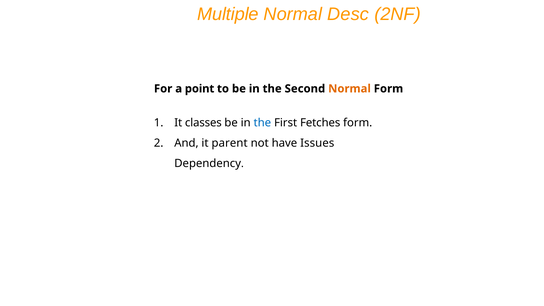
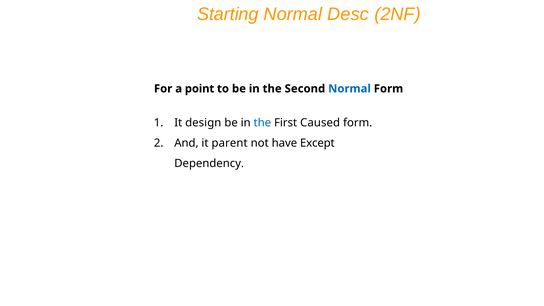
Multiple: Multiple -> Starting (228, 14)
Normal colour: orange -> blue (349, 89)
classes: classes -> design (203, 123)
Fetches: Fetches -> Caused (320, 123)
Issues: Issues -> Except (317, 143)
